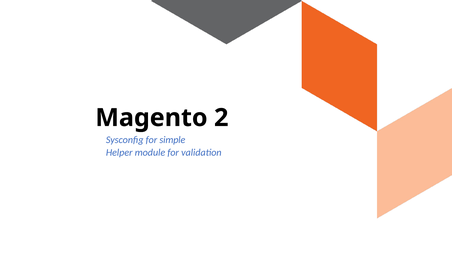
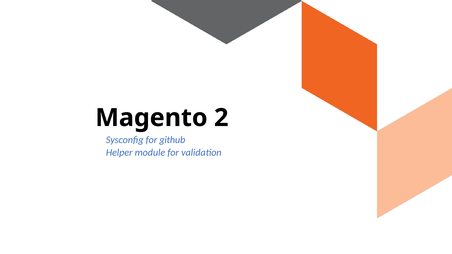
simple: simple -> github (172, 140)
